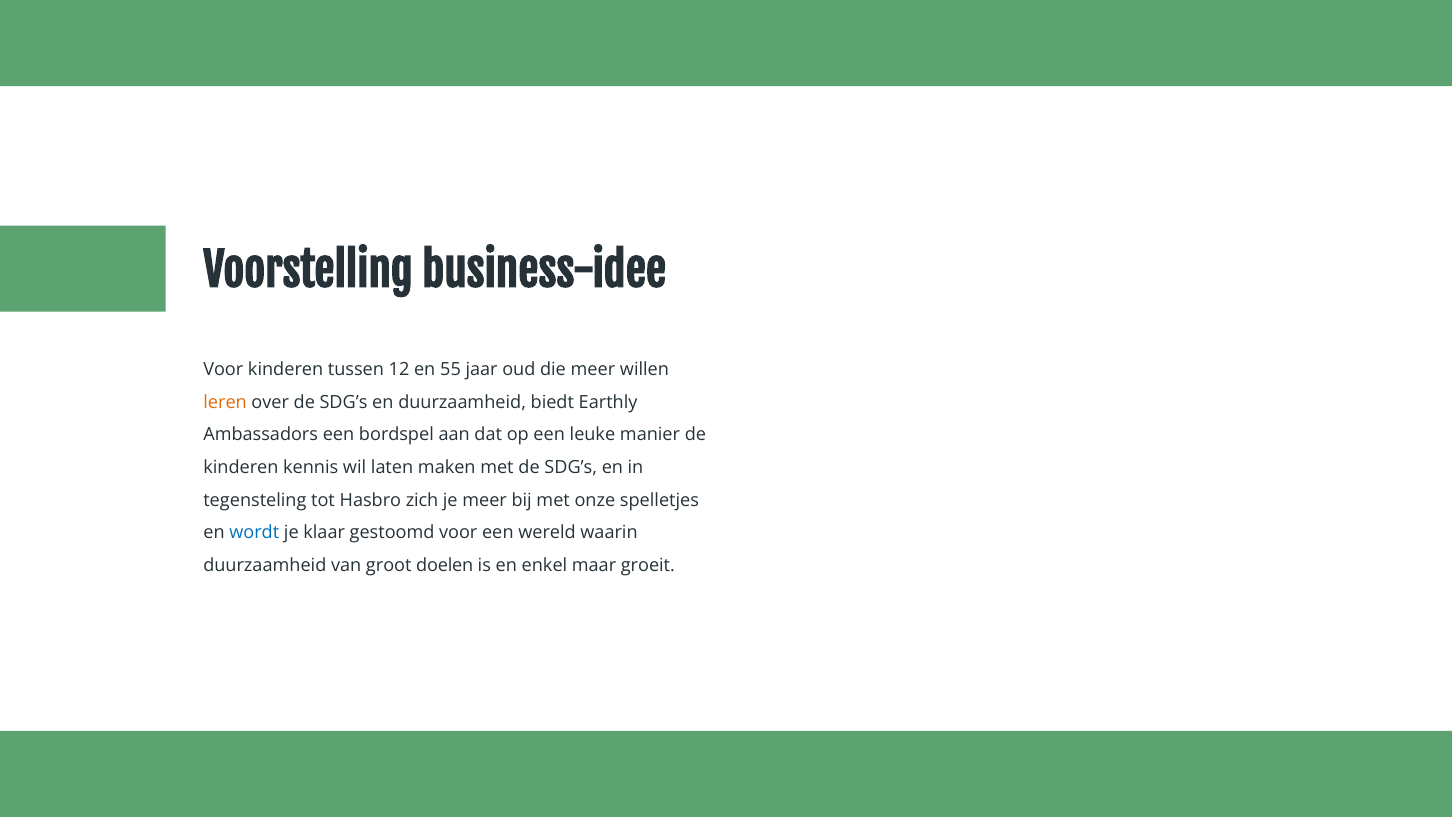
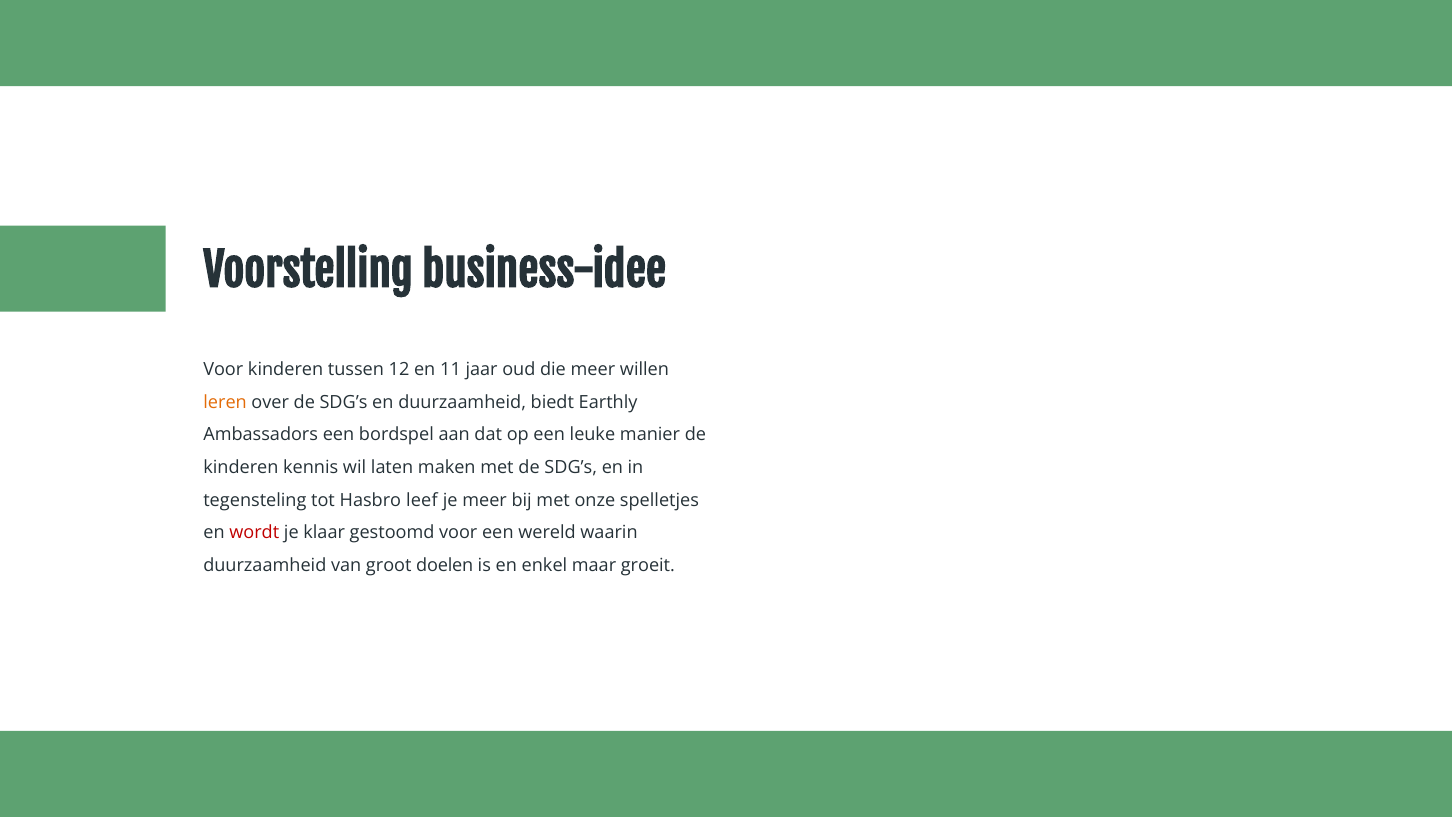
55: 55 -> 11 (451, 369)
zich: zich -> leef (422, 500)
wordt colour: blue -> red (254, 533)
